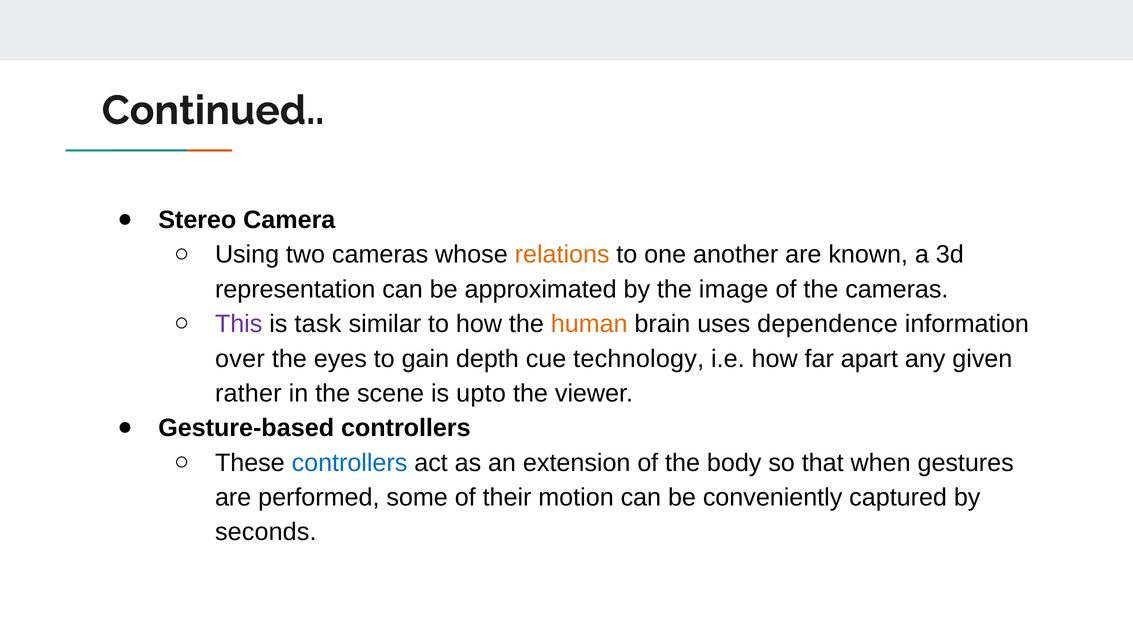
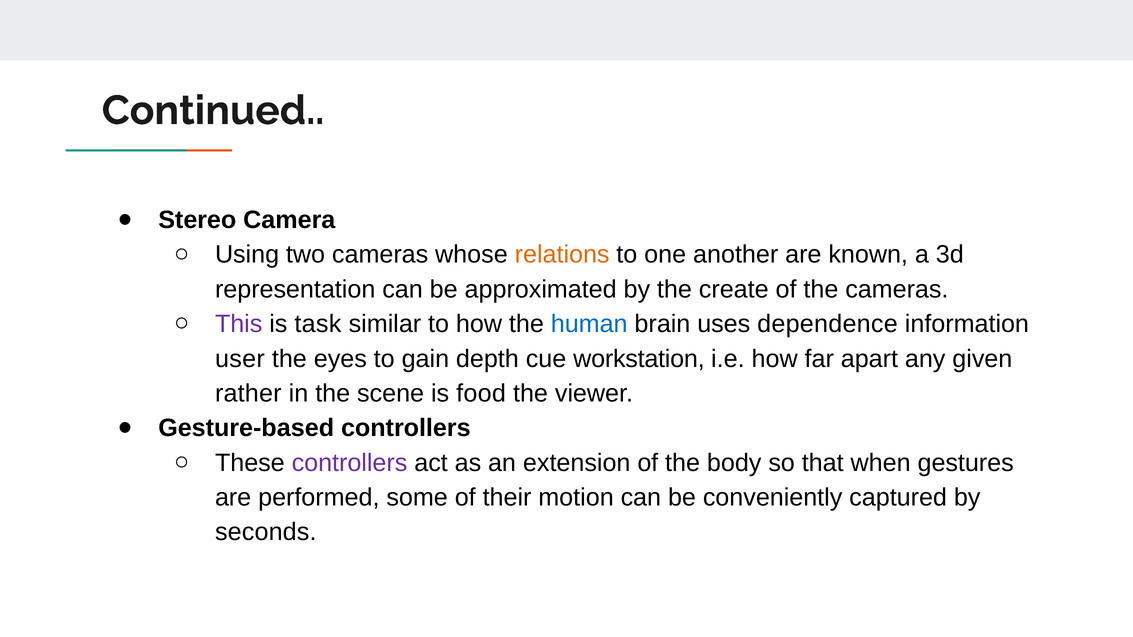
image: image -> create (734, 290)
human colour: orange -> blue (589, 324)
over: over -> user (240, 359)
technology: technology -> workstation (639, 359)
upto: upto -> food (481, 394)
controllers colour: blue -> purple (349, 463)
